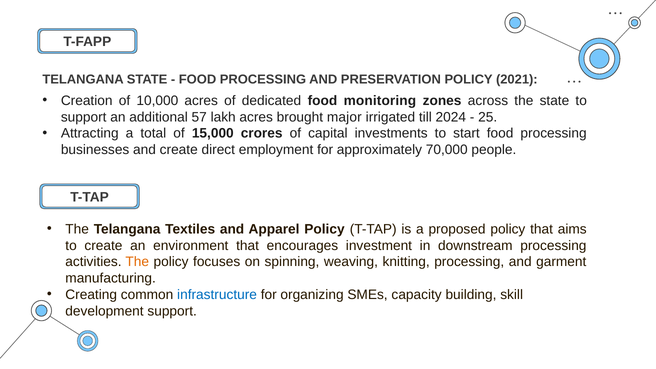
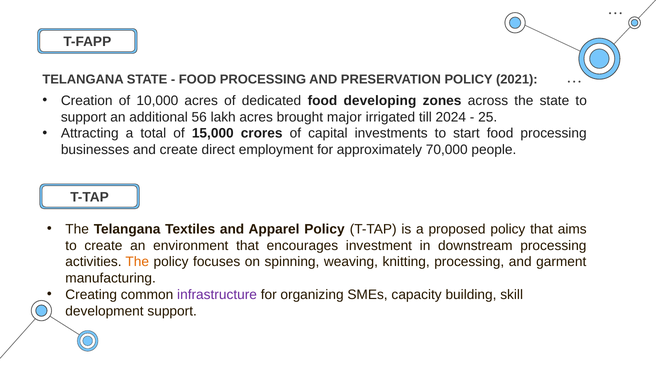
monitoring: monitoring -> developing (380, 101)
57: 57 -> 56 (199, 117)
infrastructure colour: blue -> purple (217, 295)
